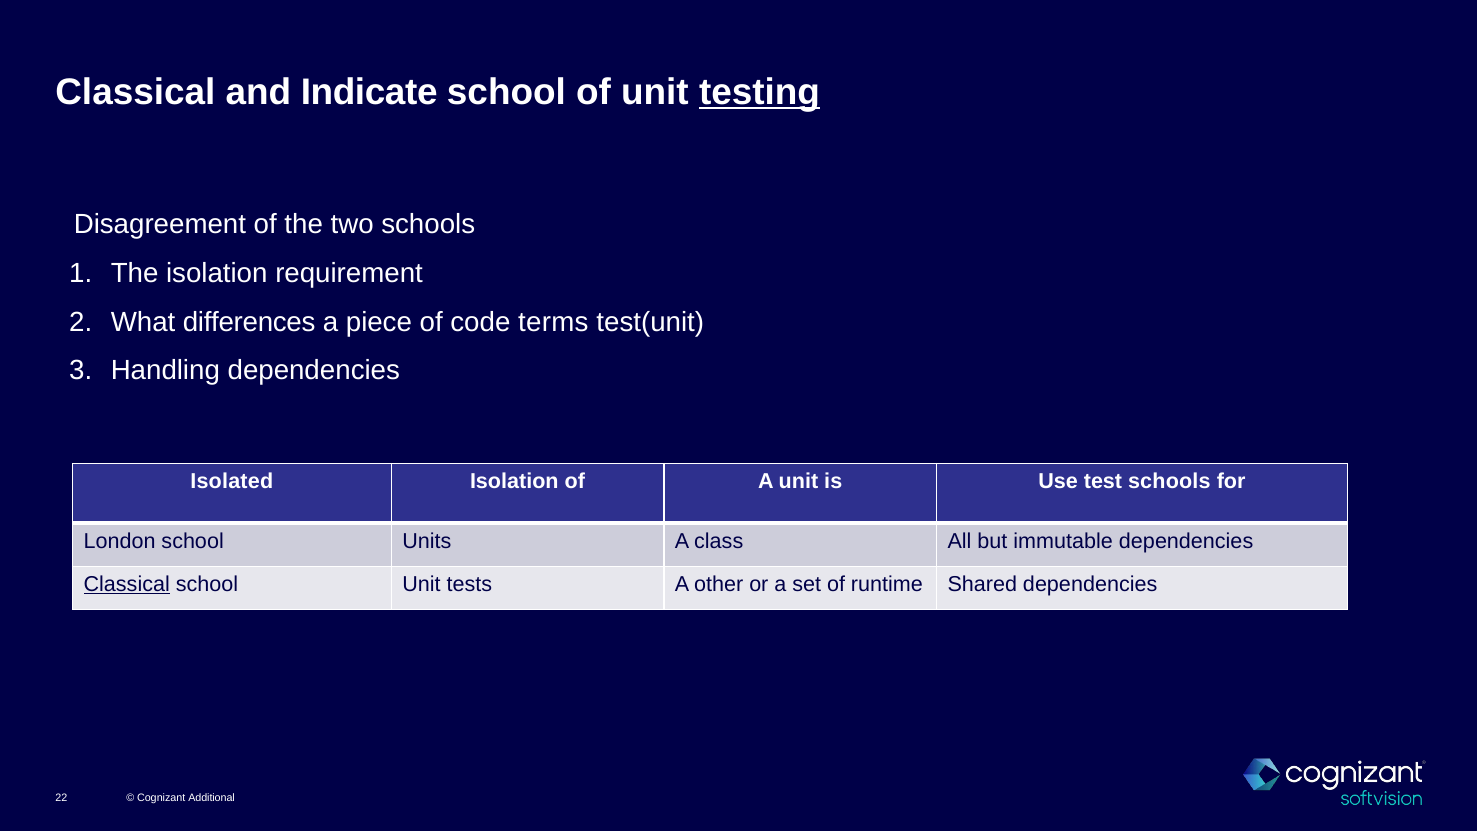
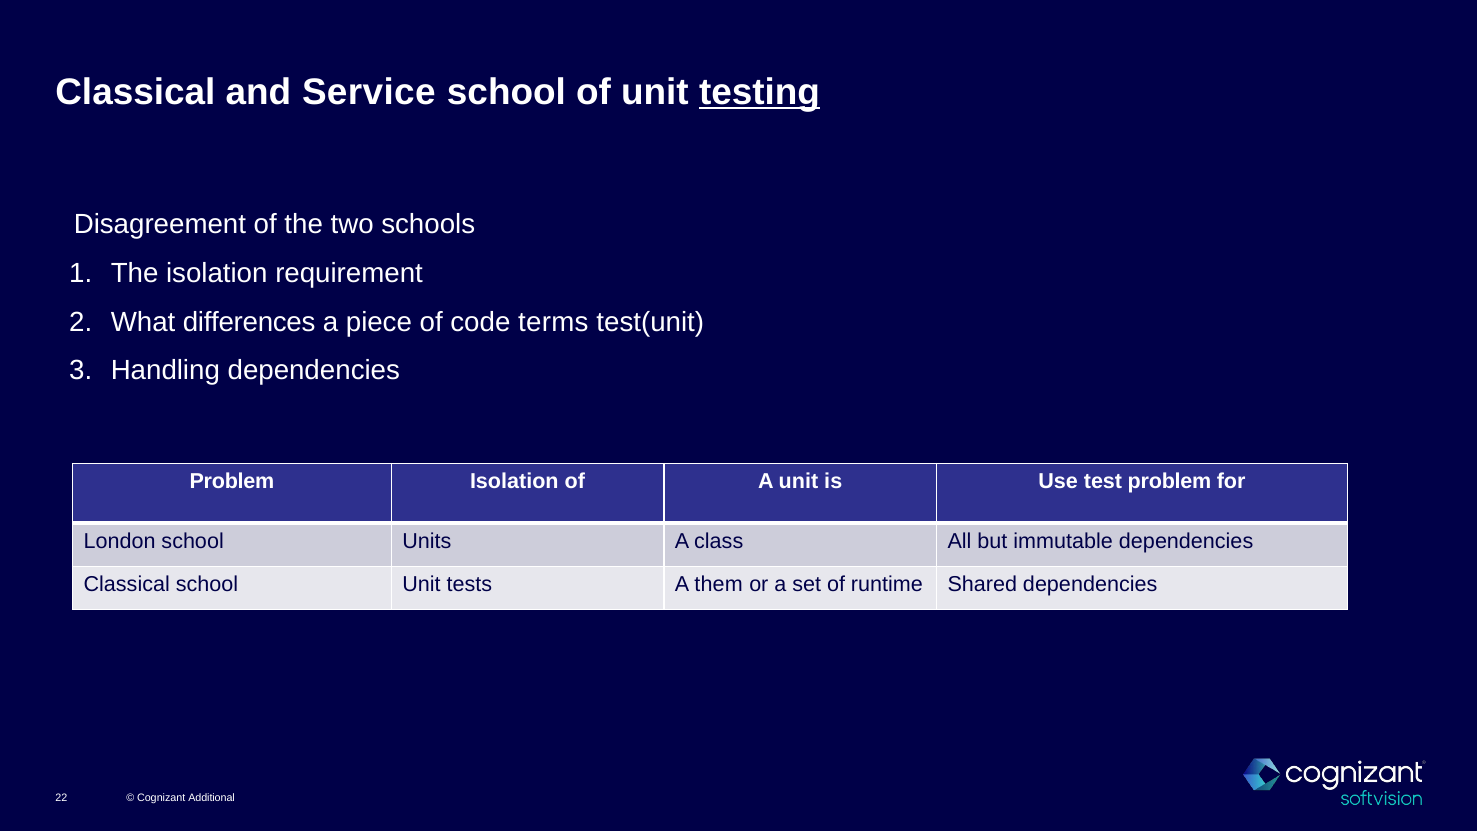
Indicate: Indicate -> Service (369, 92)
Isolated: Isolated -> Problem (232, 481)
test schools: schools -> problem (1170, 481)
Classical underline: present -> none (127, 584)
other: other -> them (719, 584)
